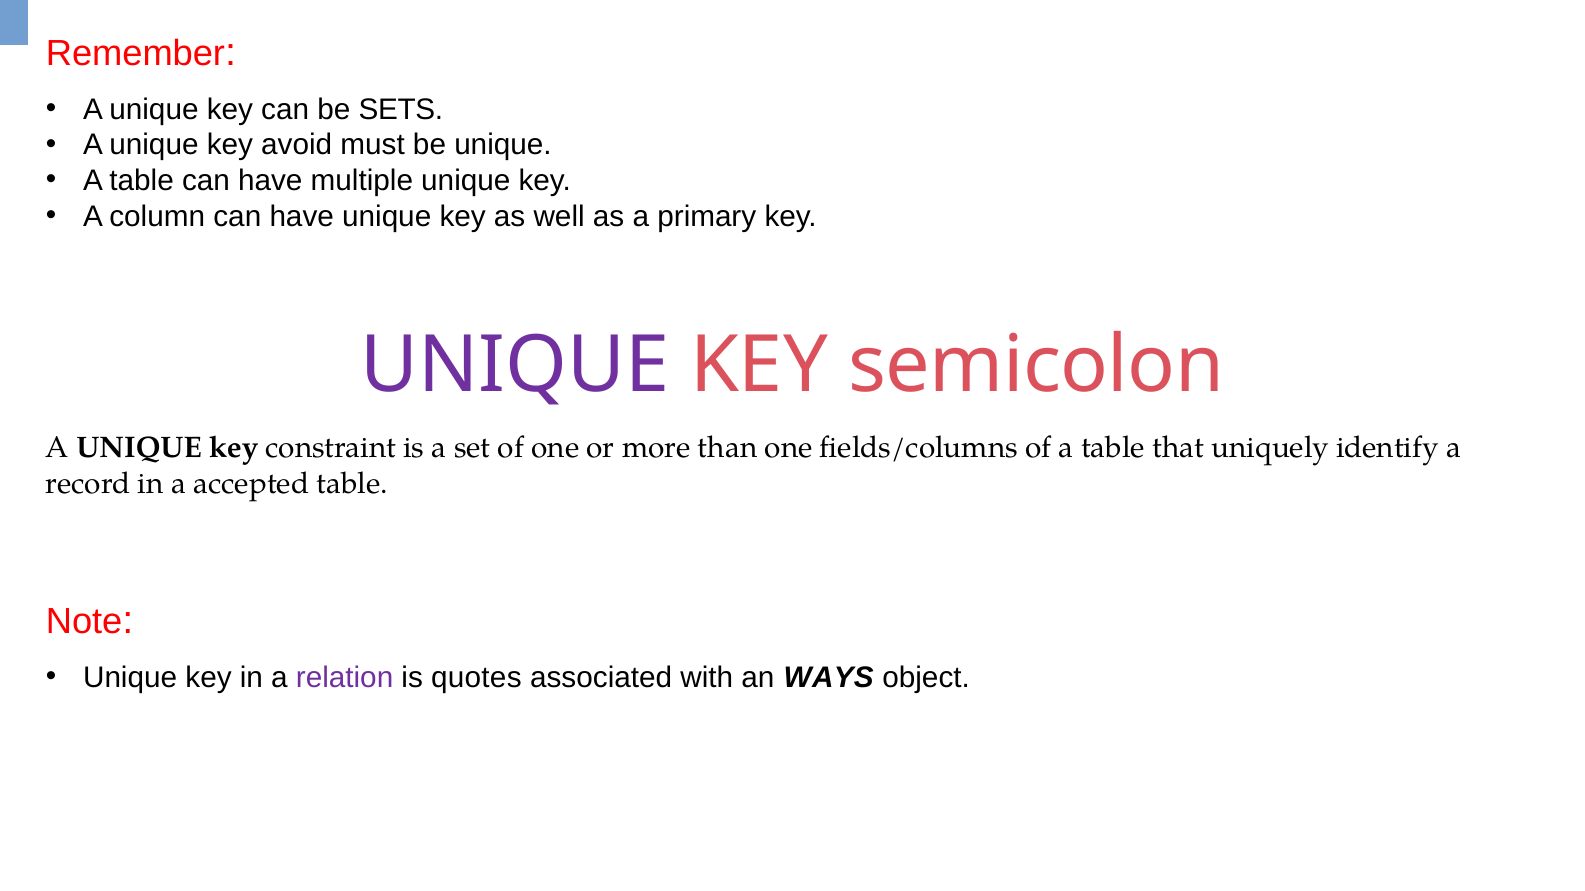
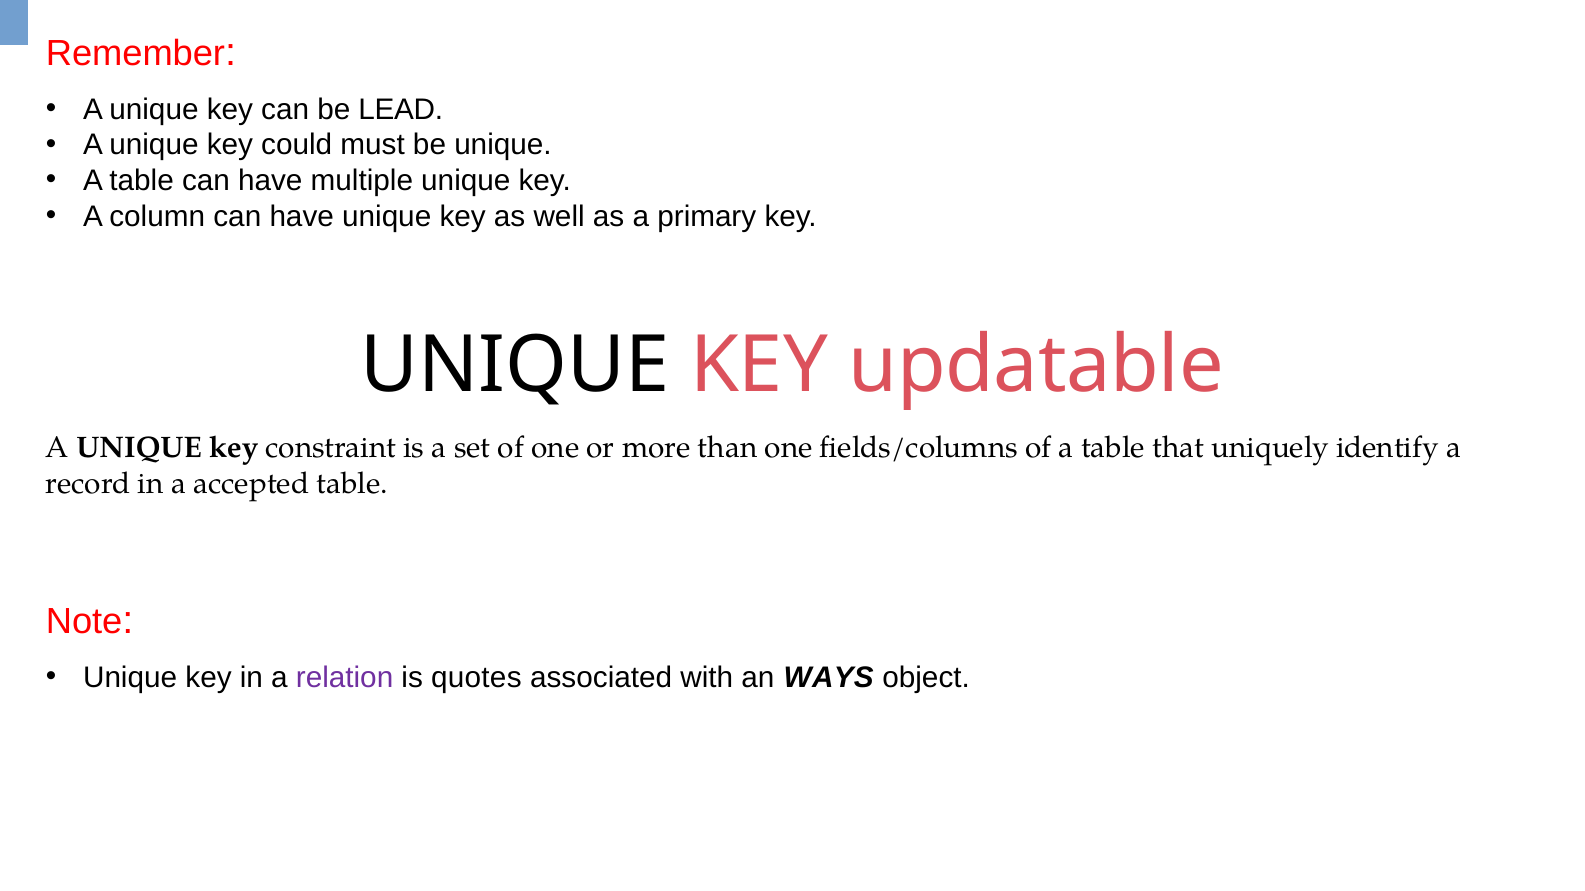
SETS: SETS -> LEAD (401, 109)
avoid: avoid -> could (297, 145)
UNIQUE colour: purple -> black (515, 366)
semicolon: semicolon -> updatable (1036, 366)
